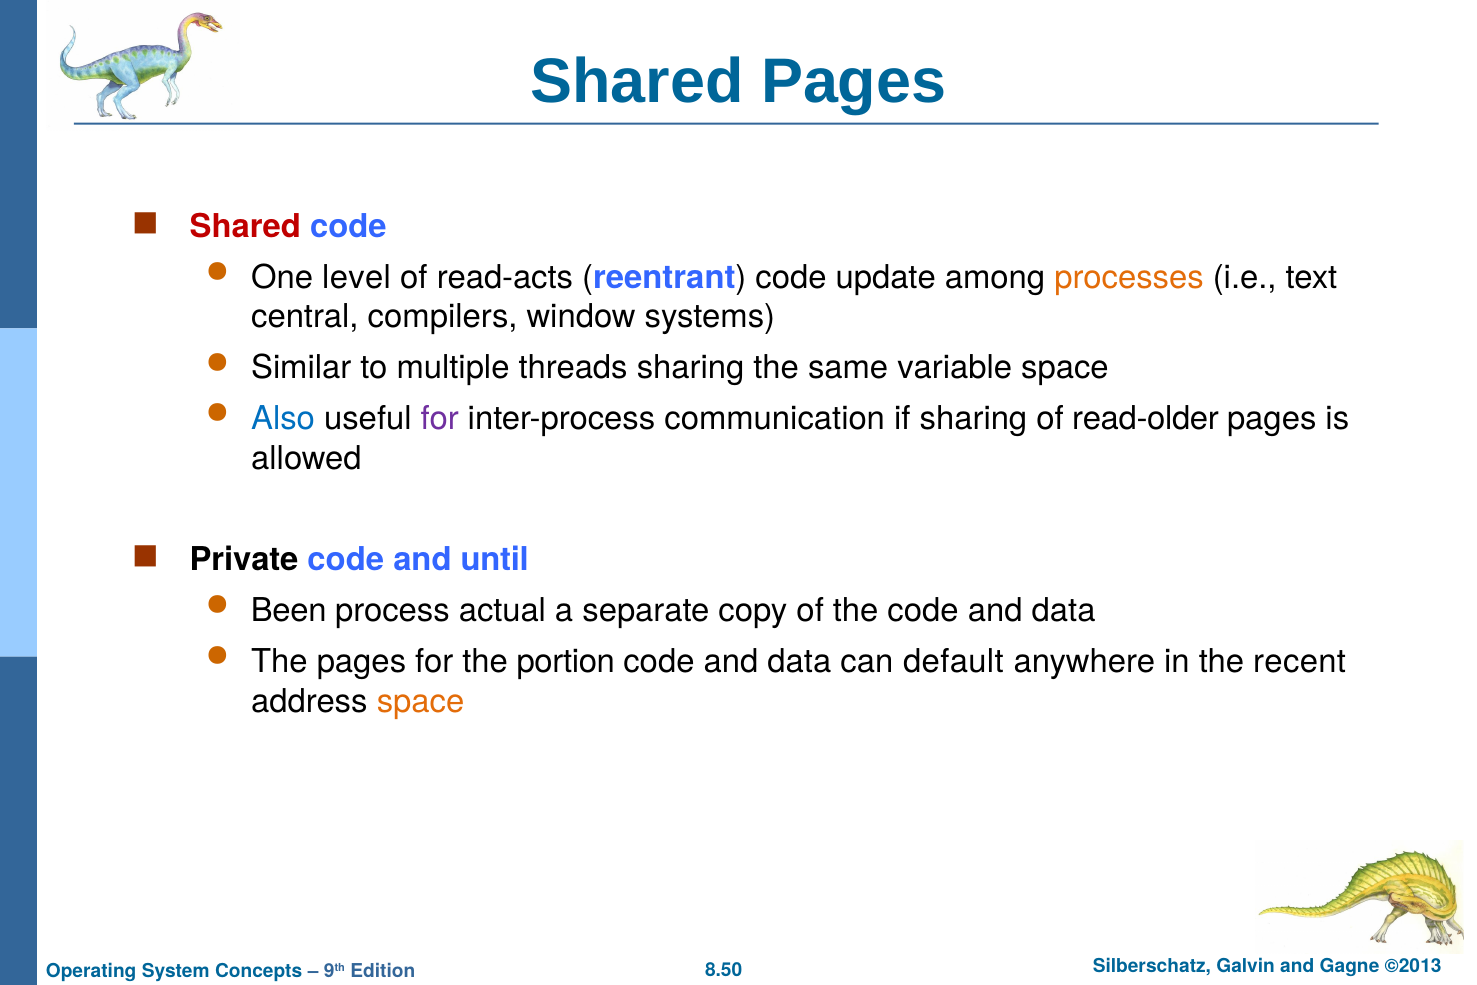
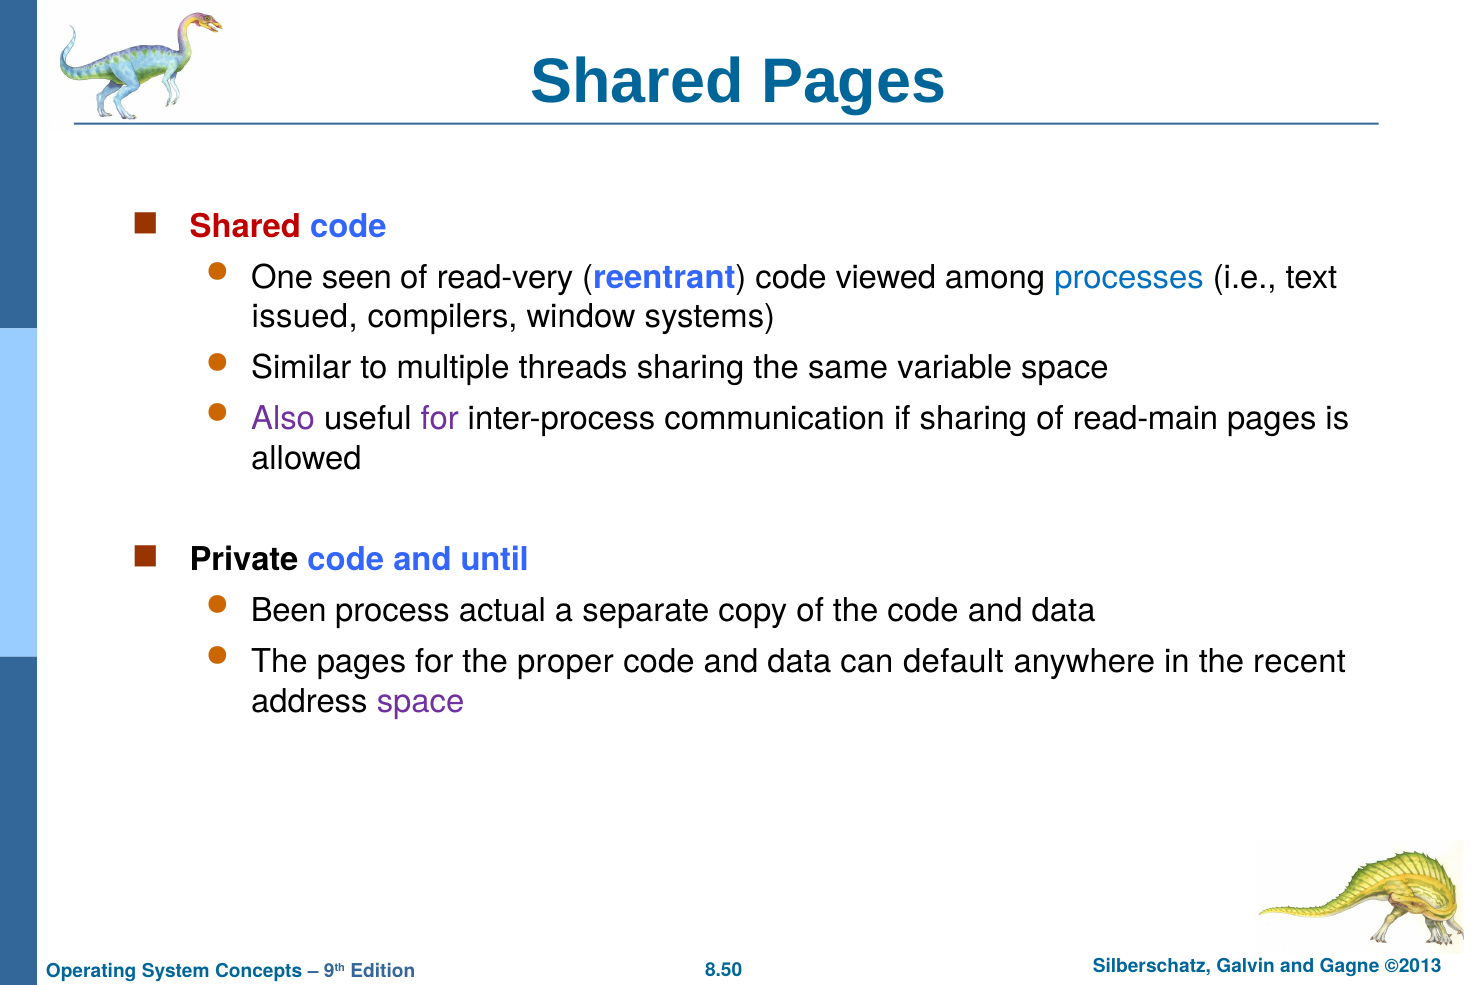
level: level -> seen (357, 278)
read-acts: read-acts -> read-very (505, 278)
update: update -> viewed (886, 278)
processes colour: orange -> blue (1129, 278)
central: central -> issued (305, 317)
Also colour: blue -> purple (283, 419)
read-older: read-older -> read-main (1145, 419)
portion: portion -> proper (565, 662)
space colour: orange -> purple (421, 701)
